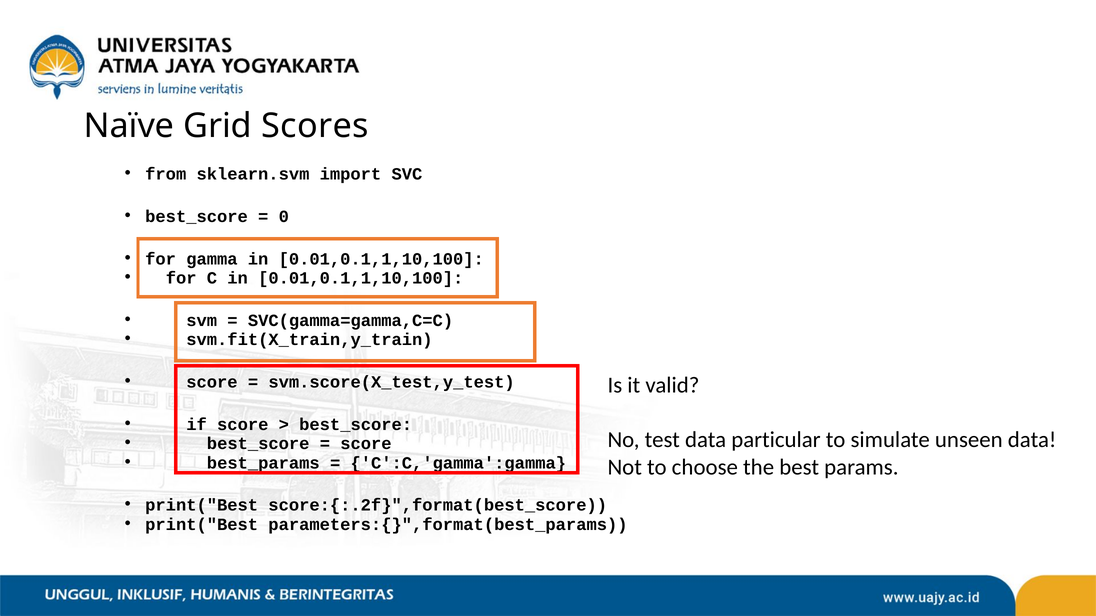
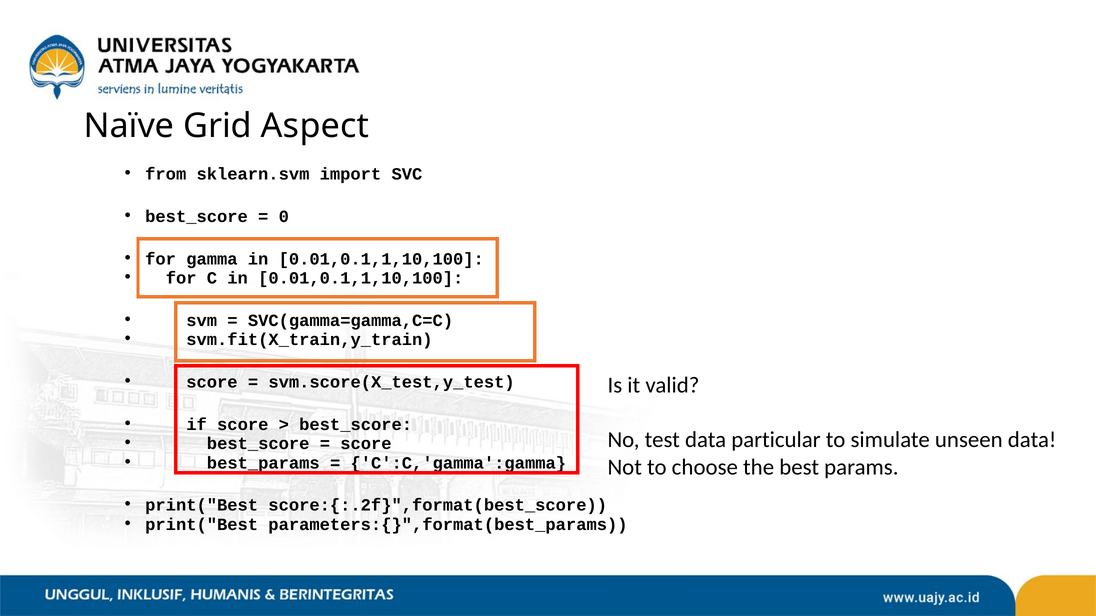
Scores: Scores -> Aspect (315, 126)
